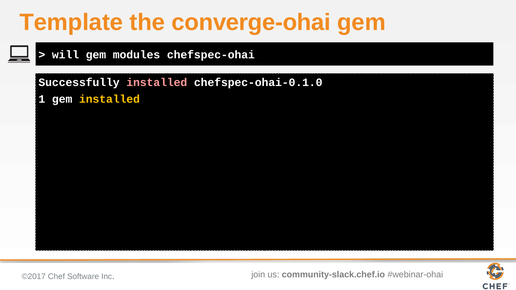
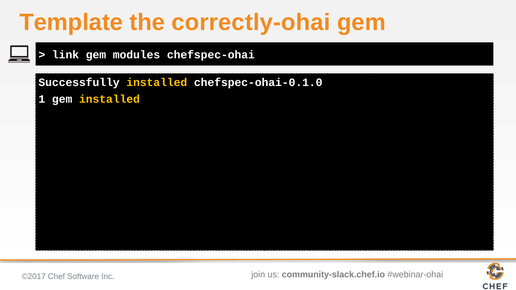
converge-ohai: converge-ohai -> correctly-ohai (251, 22)
will: will -> link (66, 55)
installed colour: pink -> yellow (157, 83)
